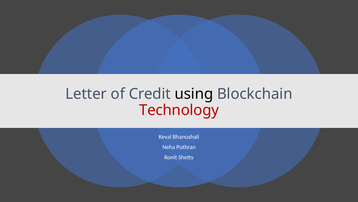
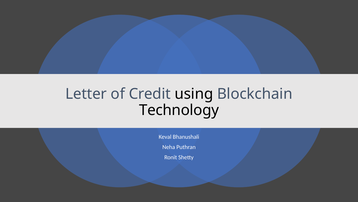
Technology colour: red -> black (179, 110)
